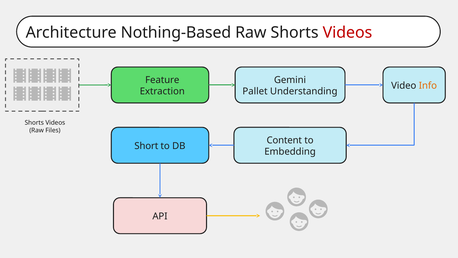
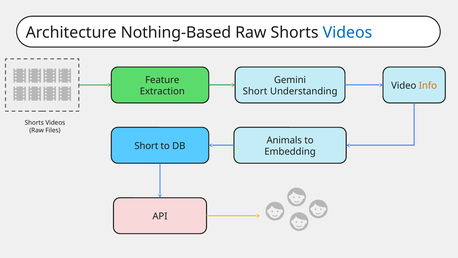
Videos colour: red -> blue (347, 33)
Pallet: Pallet -> Short (255, 91)
Content: Content -> Animals (284, 140)
